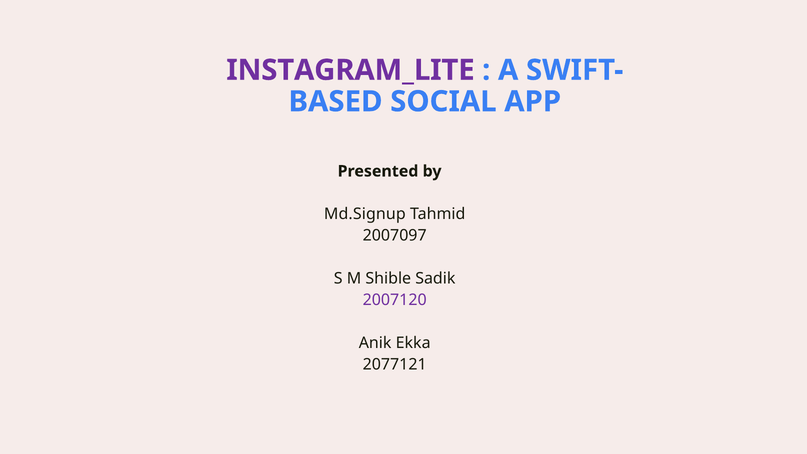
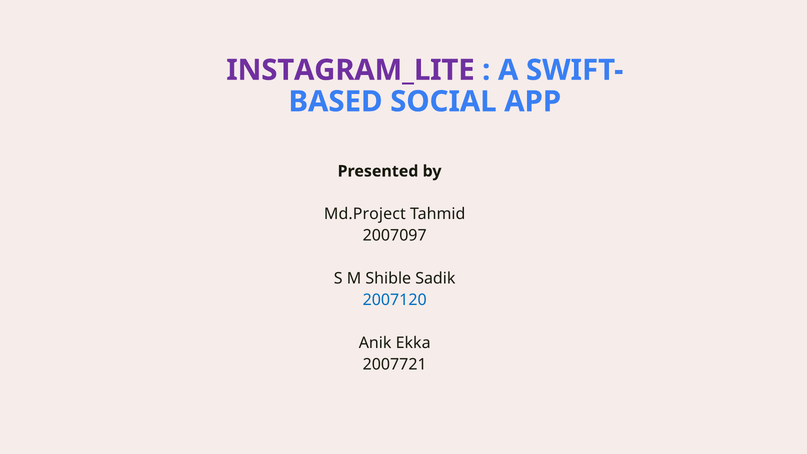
Md.Signup: Md.Signup -> Md.Project (365, 214)
2007120 colour: purple -> blue (395, 300)
2077121: 2077121 -> 2007721 (395, 364)
